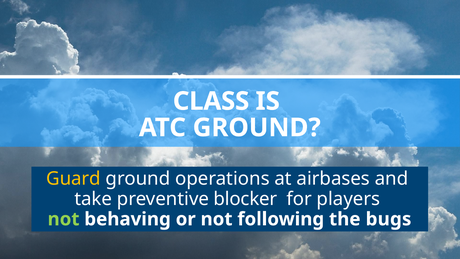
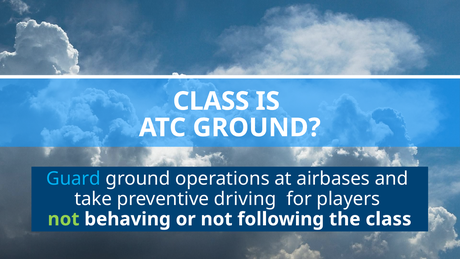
Guard colour: yellow -> light blue (74, 179)
blocker: blocker -> driving (245, 199)
the bugs: bugs -> class (389, 219)
